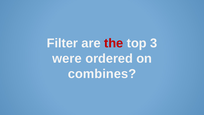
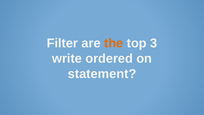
the colour: red -> orange (114, 43)
were: were -> write (67, 58)
combines: combines -> statement (102, 74)
